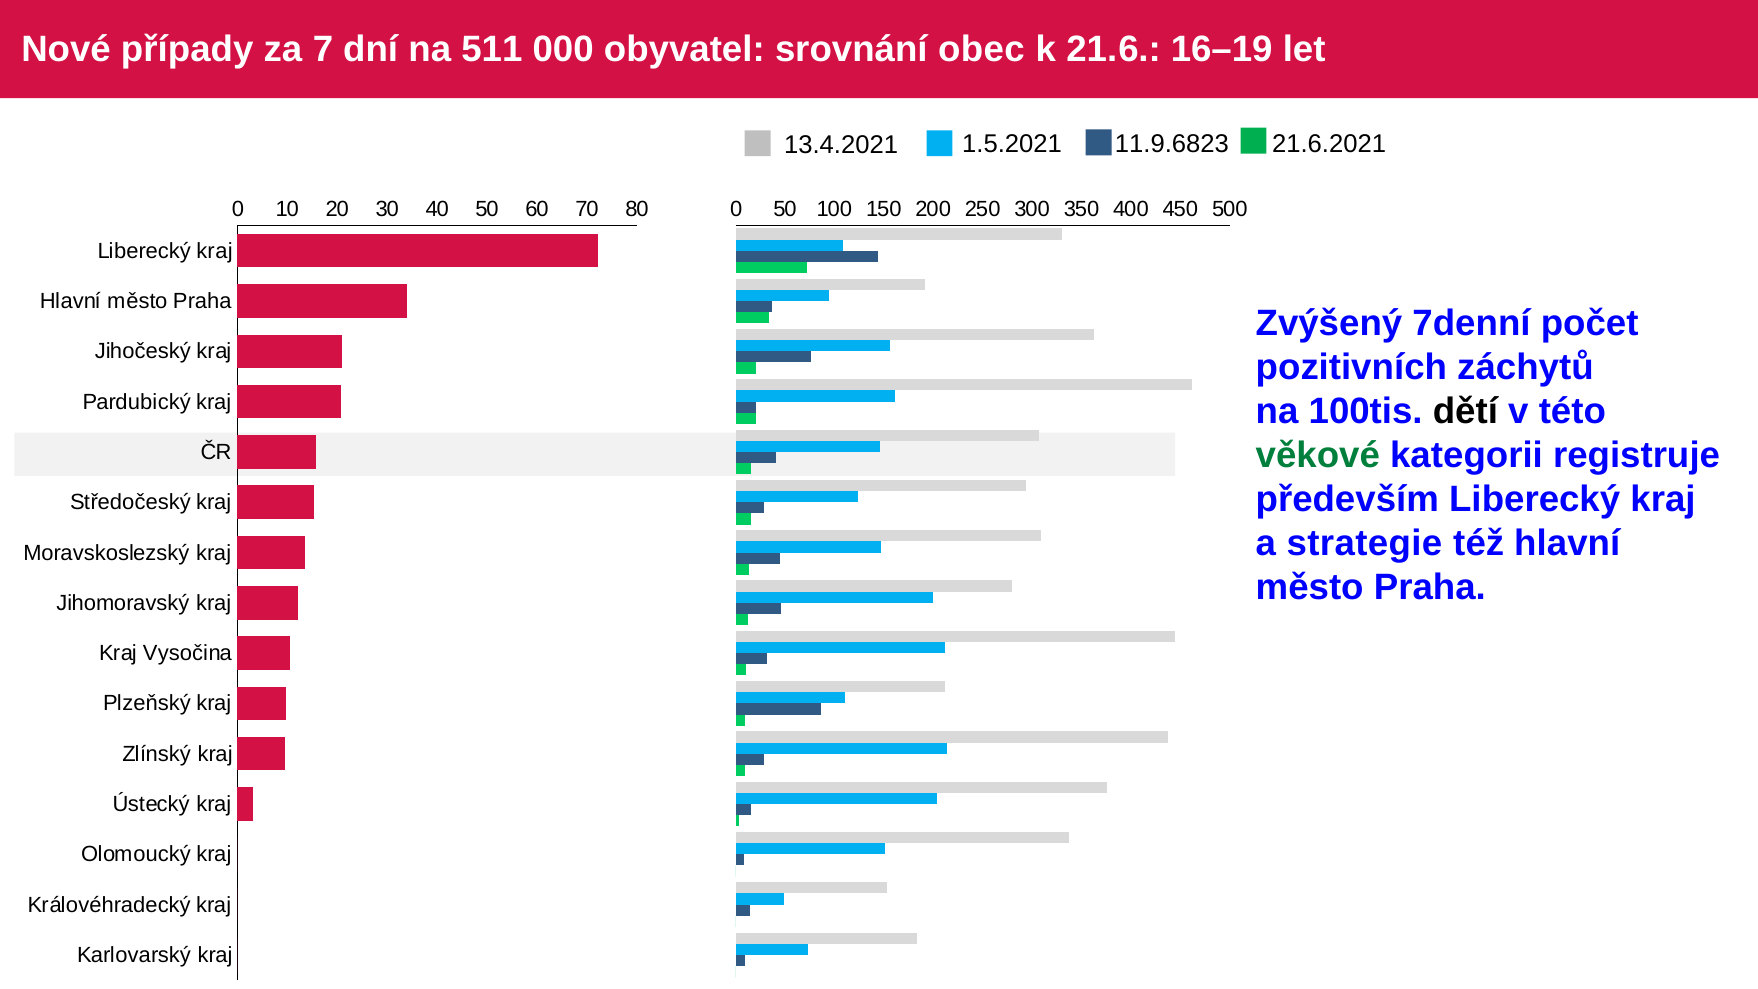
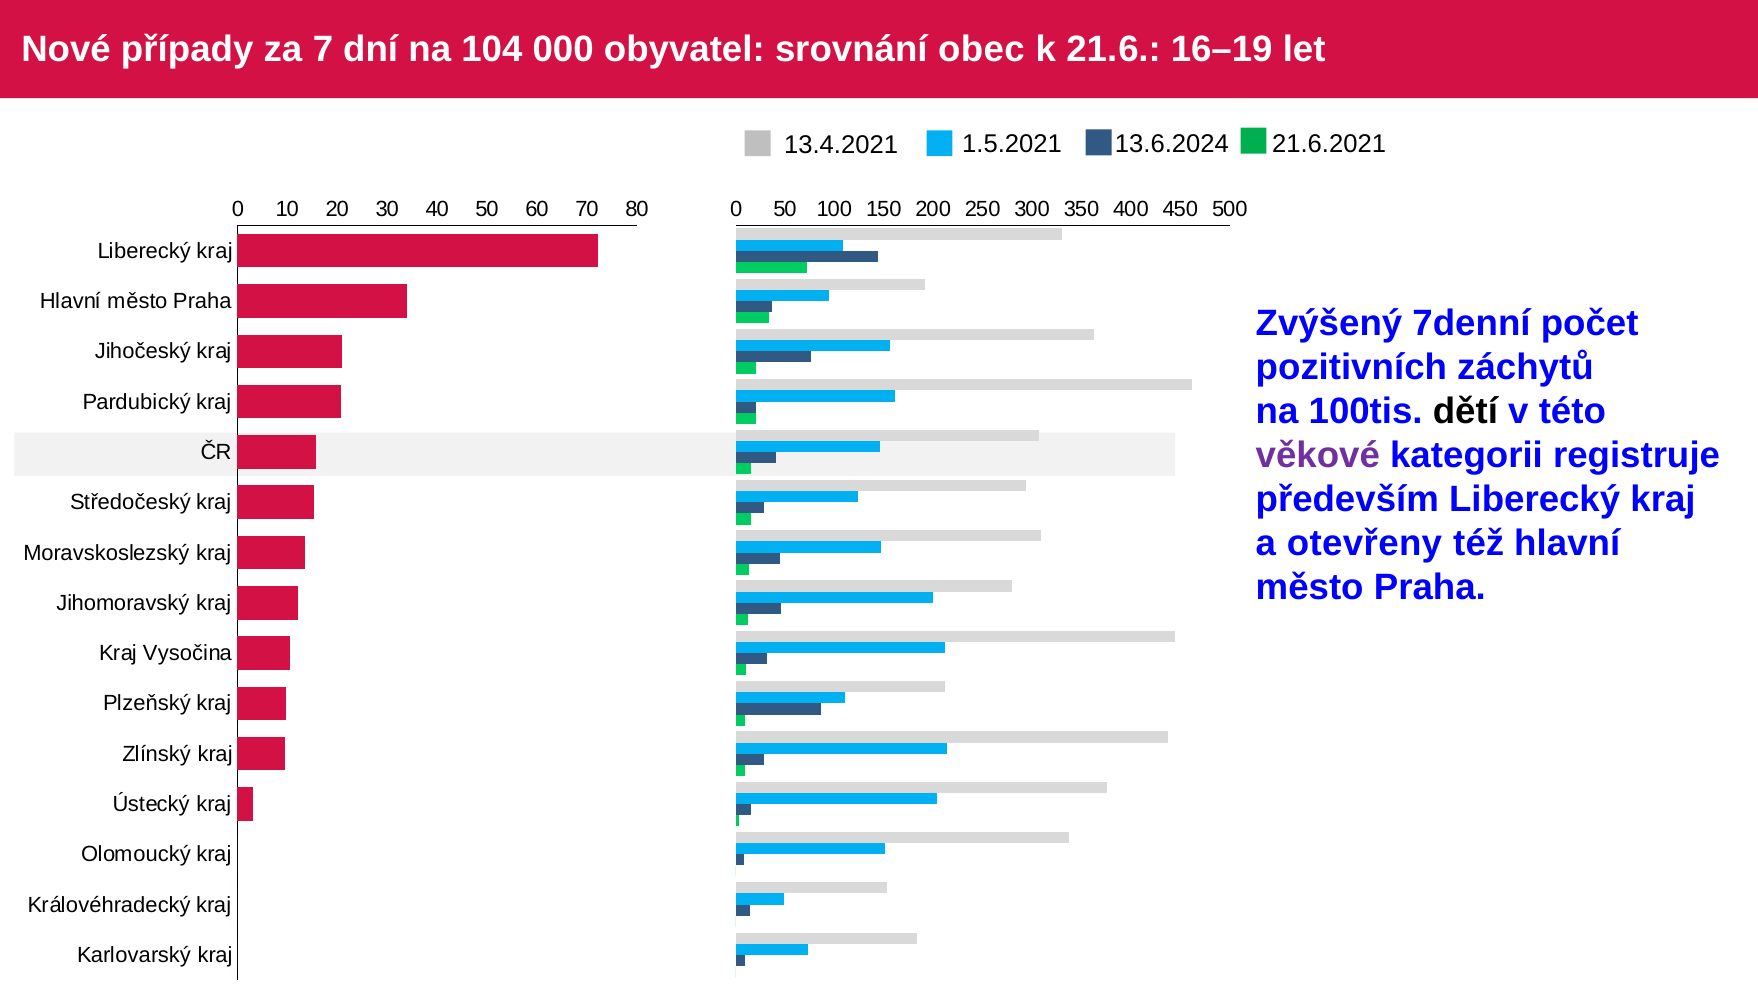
511: 511 -> 104 (492, 49)
11.9.6823: 11.9.6823 -> 13.6.2024 (1172, 144)
věkové colour: green -> purple (1318, 455)
strategie: strategie -> otevřeny (1364, 543)
